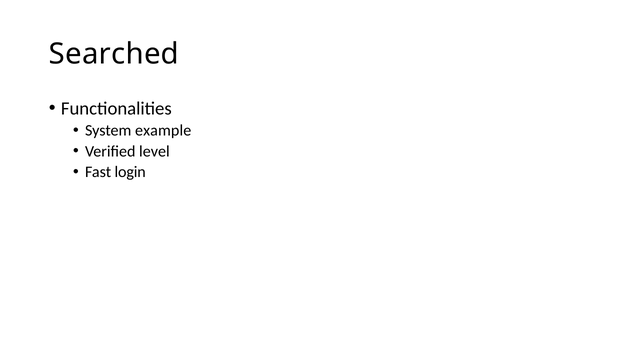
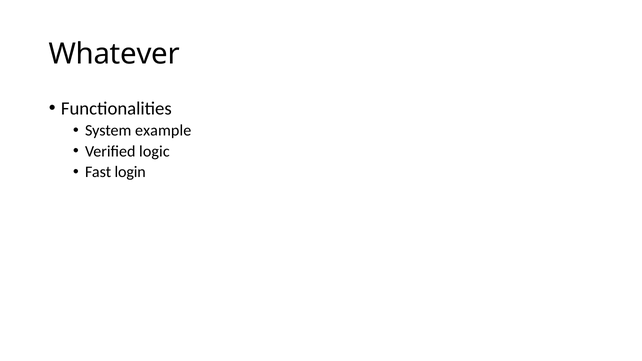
Searched: Searched -> Whatever (114, 54)
level: level -> logic (154, 151)
